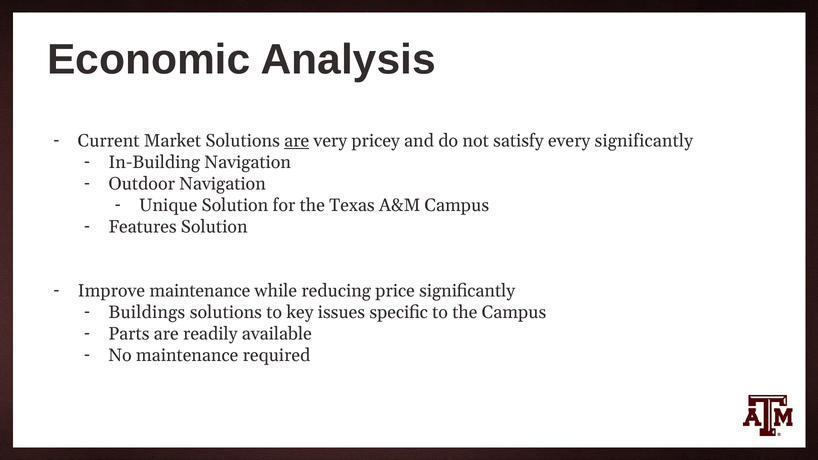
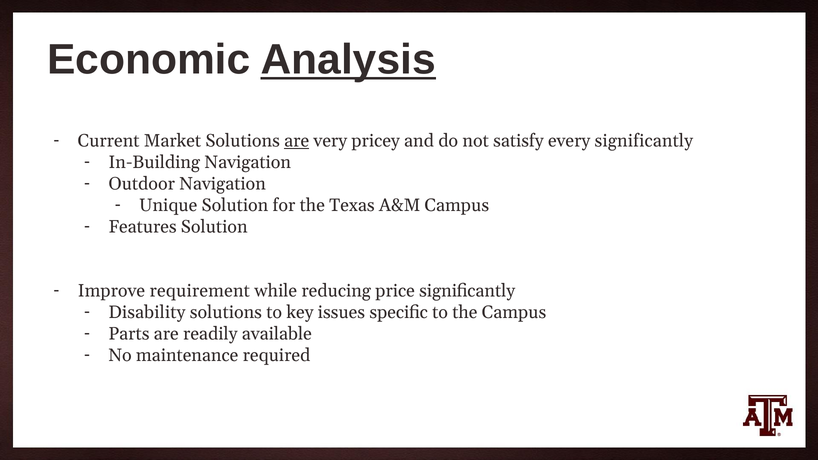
Analysis underline: none -> present (348, 60)
Improve maintenance: maintenance -> requirement (200, 291)
Buildings: Buildings -> Disability (147, 313)
